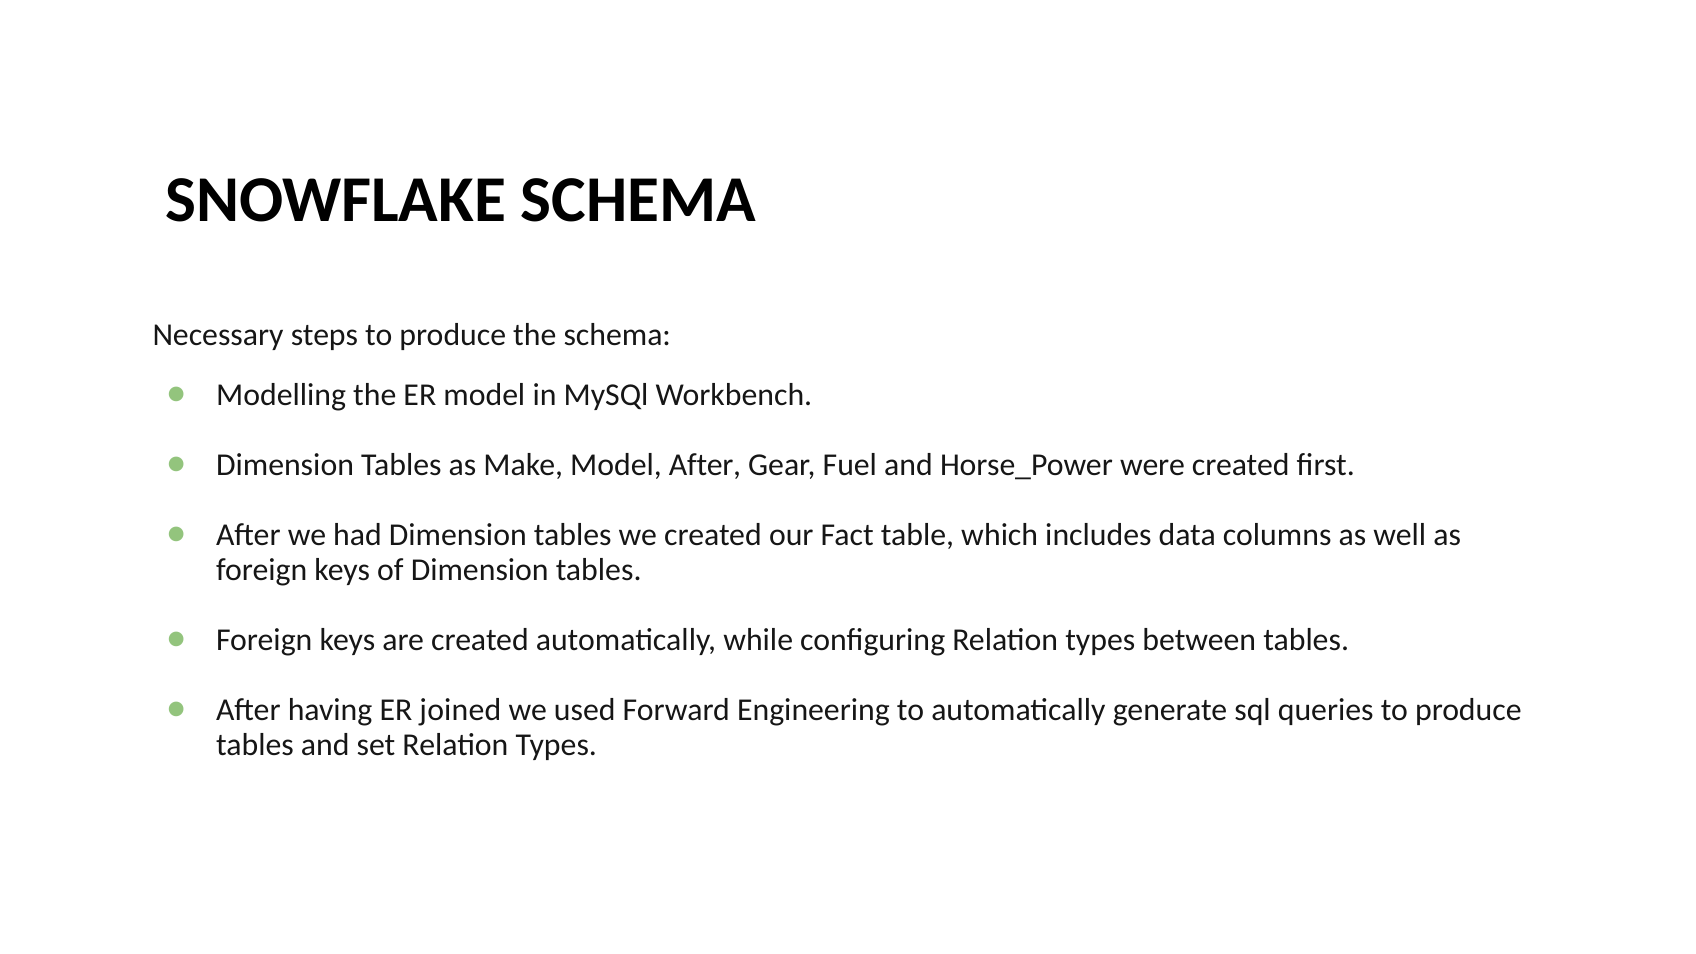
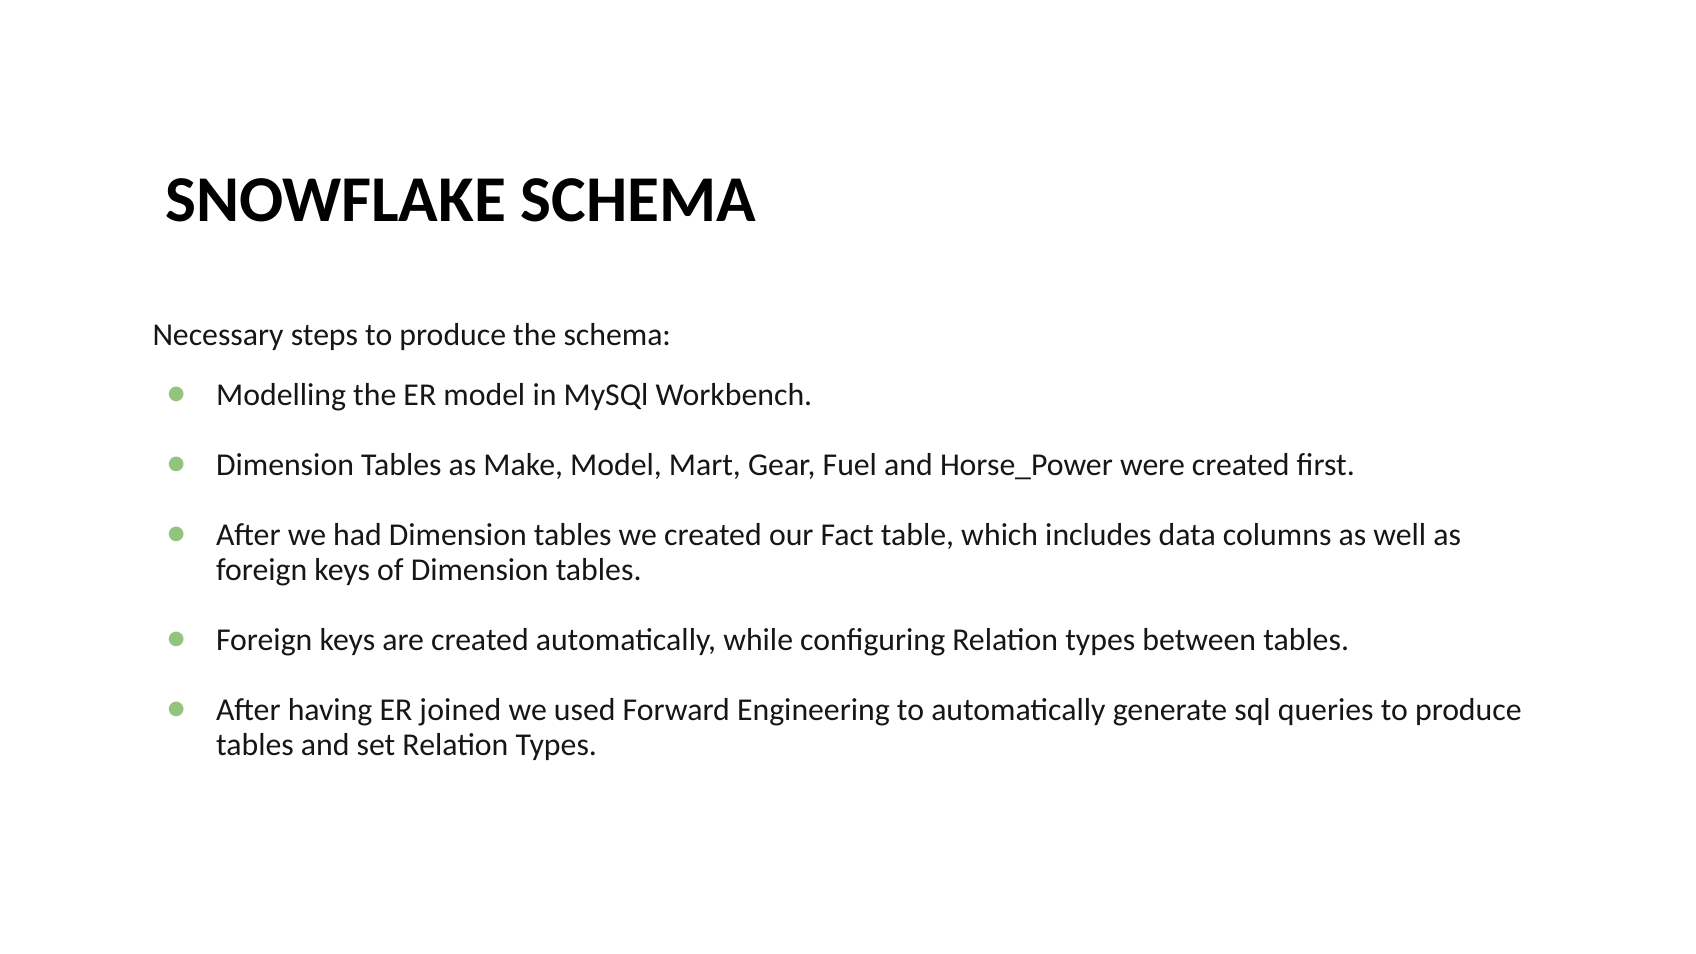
Model After: After -> Mart (705, 465)
